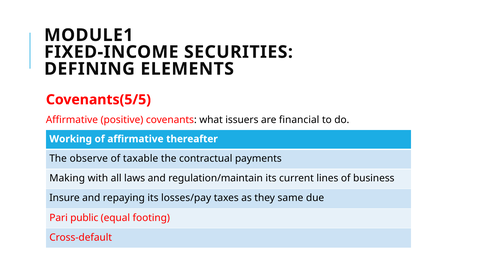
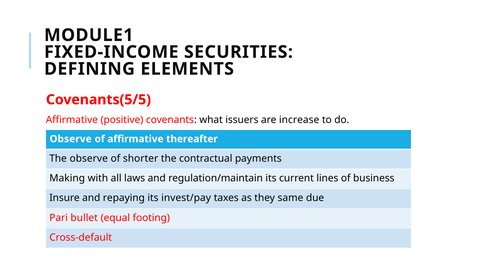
financial: financial -> increase (299, 120)
Working: Working -> Observe (71, 139)
taxable: taxable -> shorter (141, 159)
losses/pay: losses/pay -> invest/pay (186, 198)
public: public -> bullet (84, 218)
